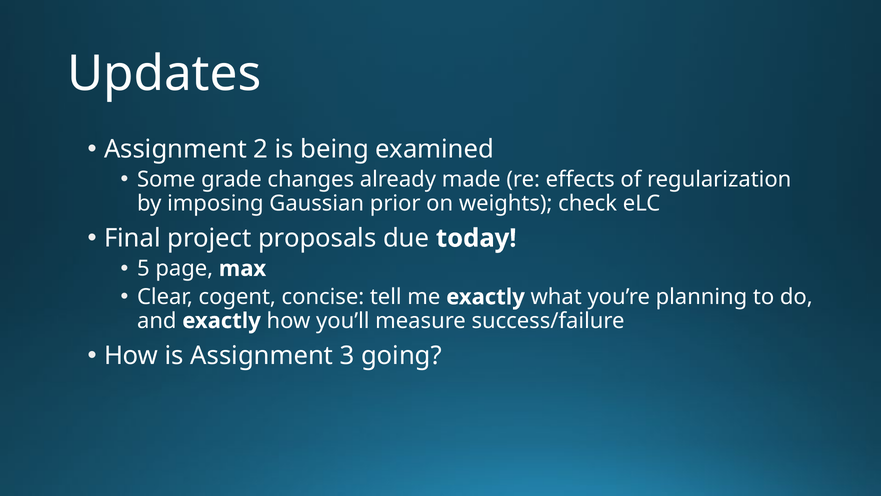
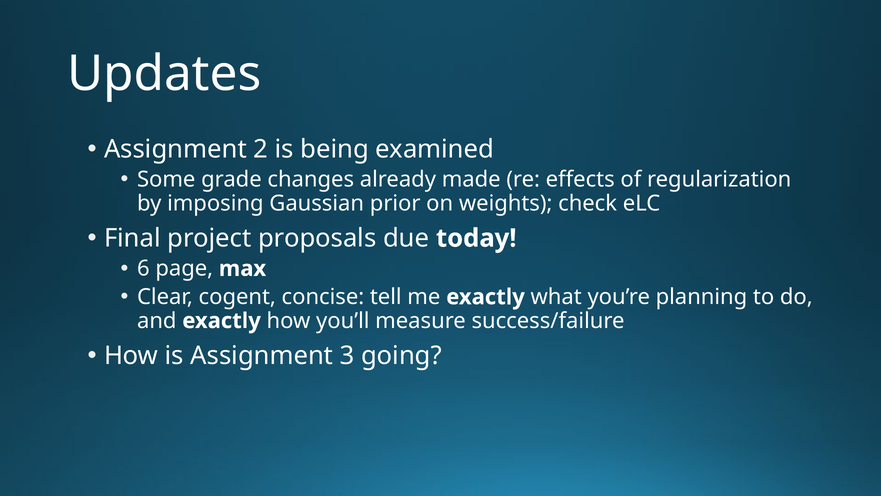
5: 5 -> 6 (143, 268)
